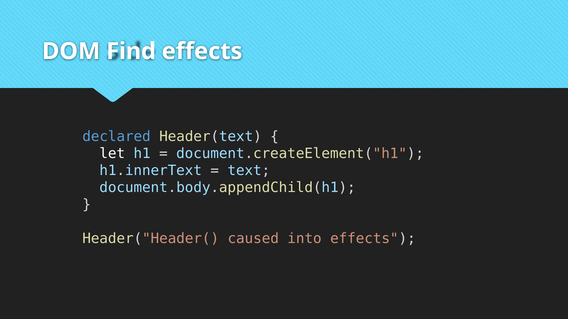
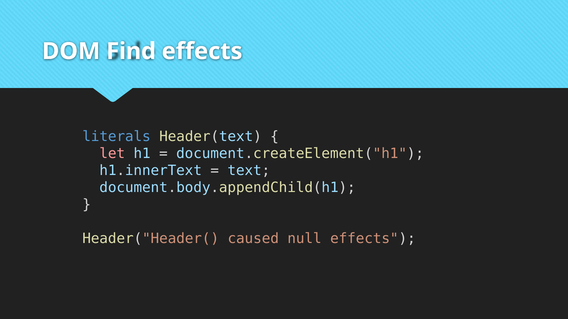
declared: declared -> literals (117, 137)
let colour: white -> pink (112, 154)
into: into -> null (305, 239)
